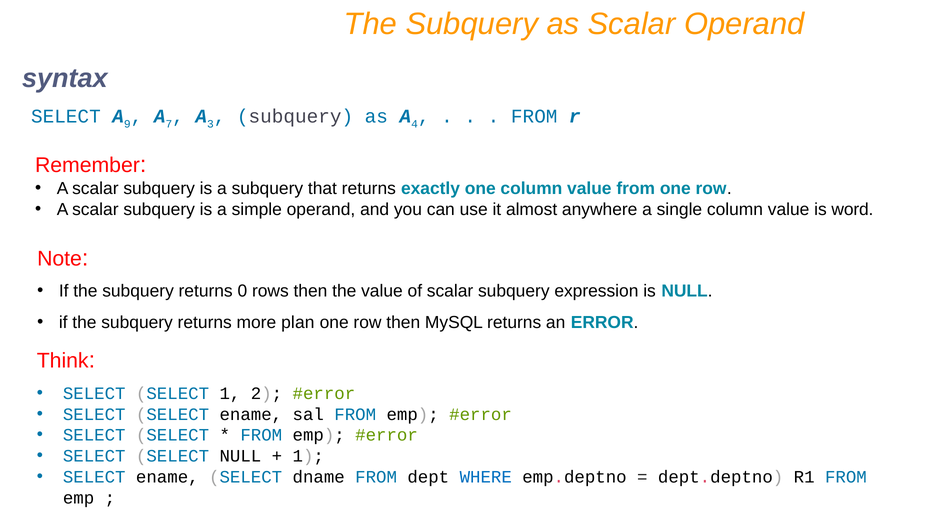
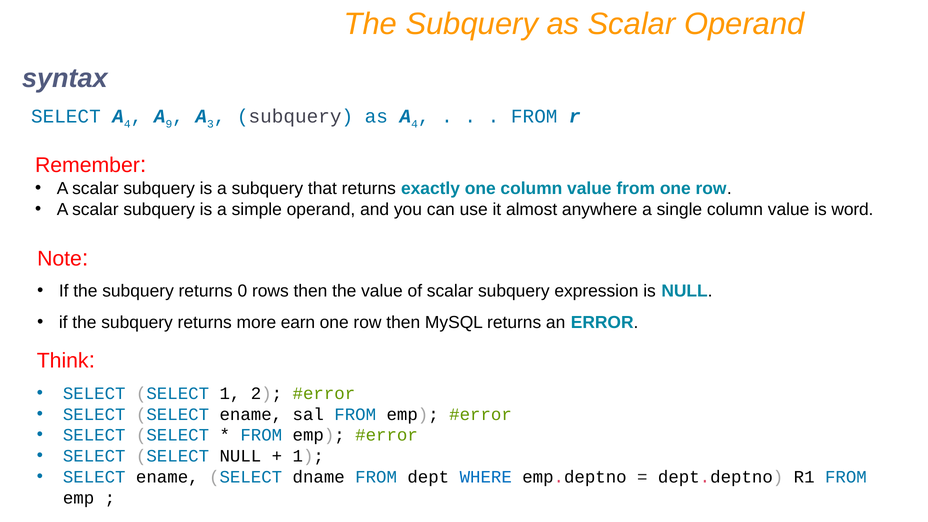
SELECT A 9: 9 -> 4 (127, 124)
7: 7 -> 9 (169, 124)
plan: plan -> earn (298, 322)
